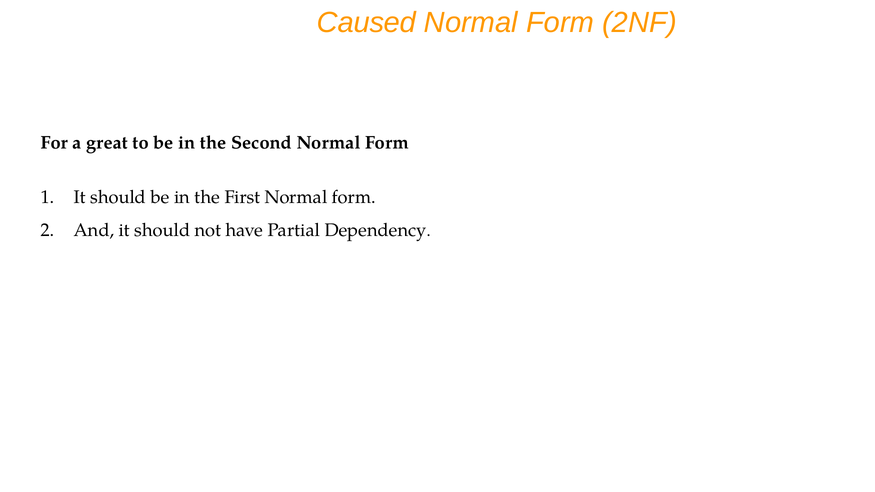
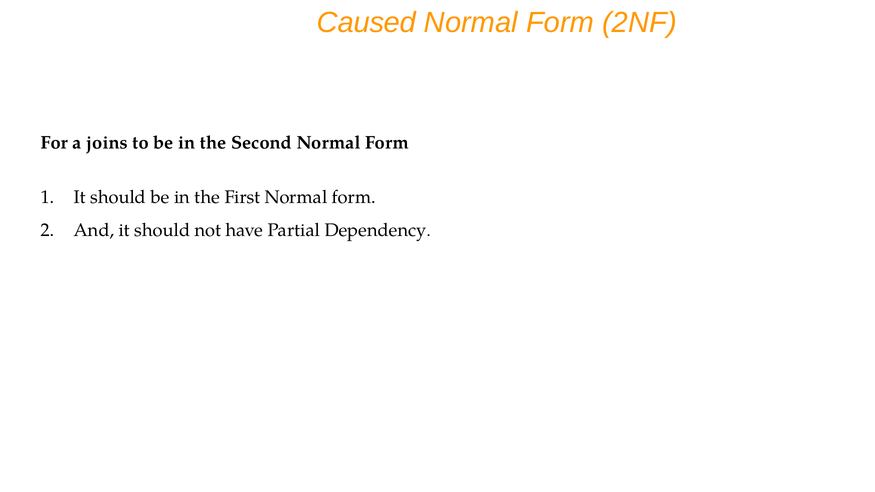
great: great -> joins (107, 143)
